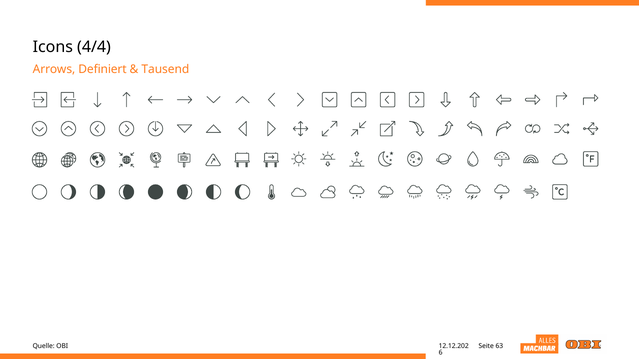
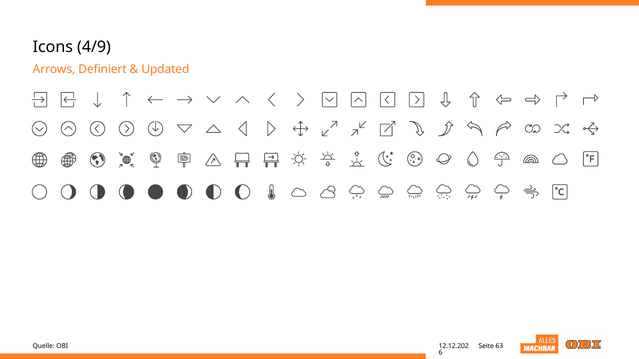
4/4: 4/4 -> 4/9 (94, 47)
Tausend: Tausend -> Updated (165, 69)
